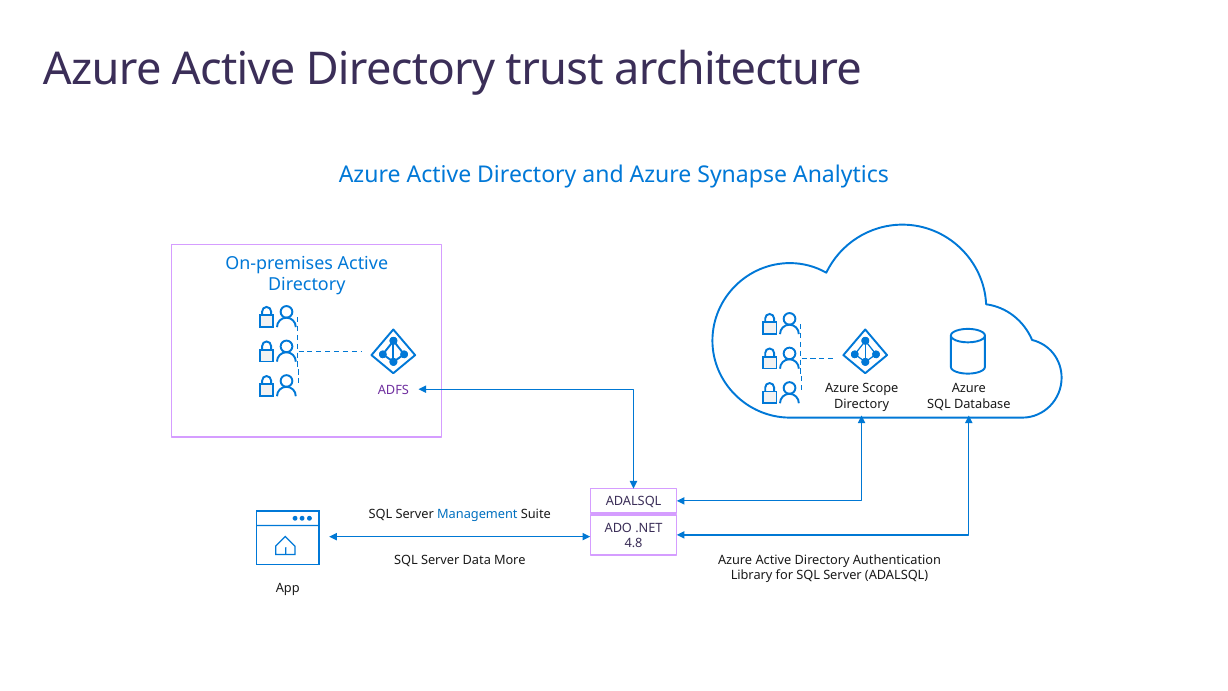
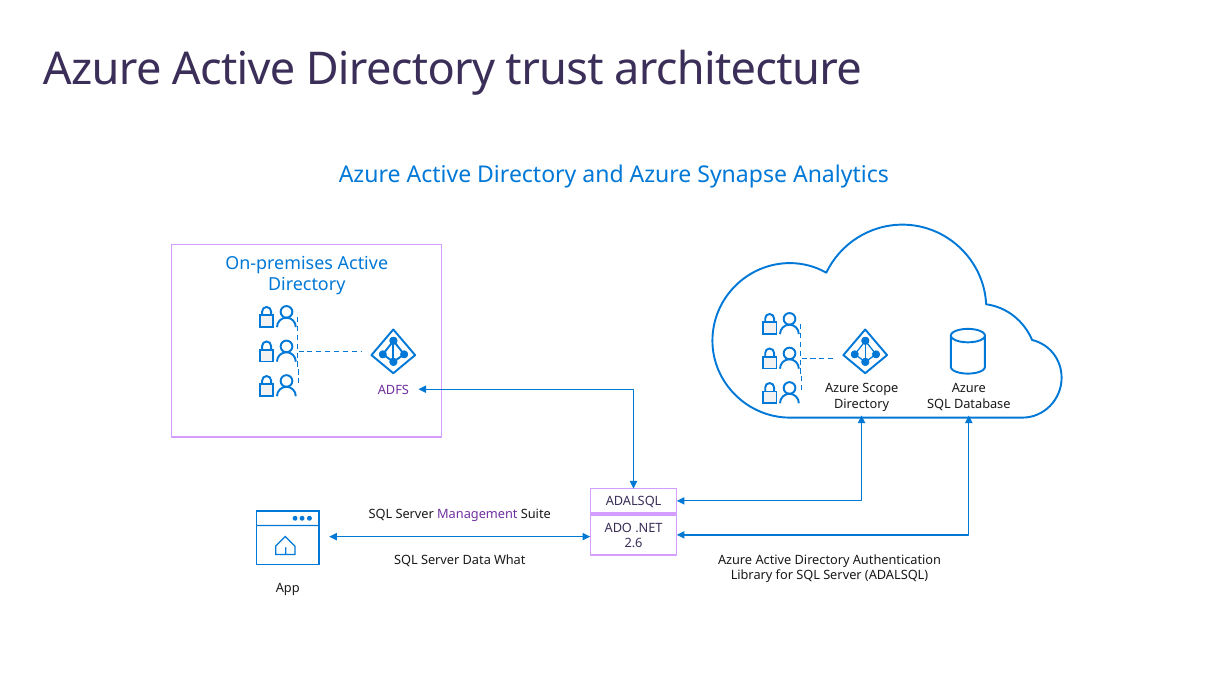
Management colour: blue -> purple (477, 514)
4.8: 4.8 -> 2.6 (634, 543)
More: More -> What (510, 560)
